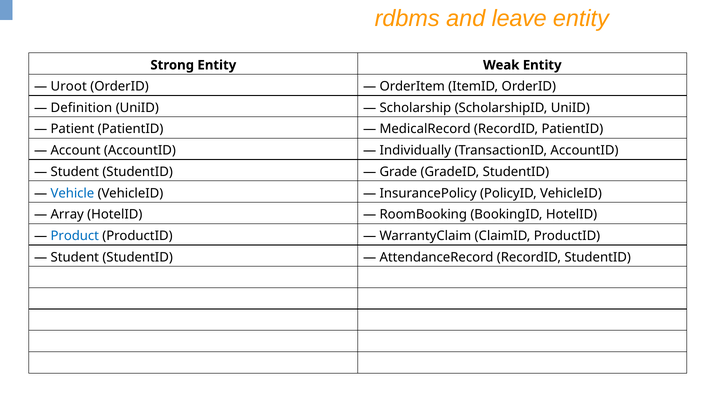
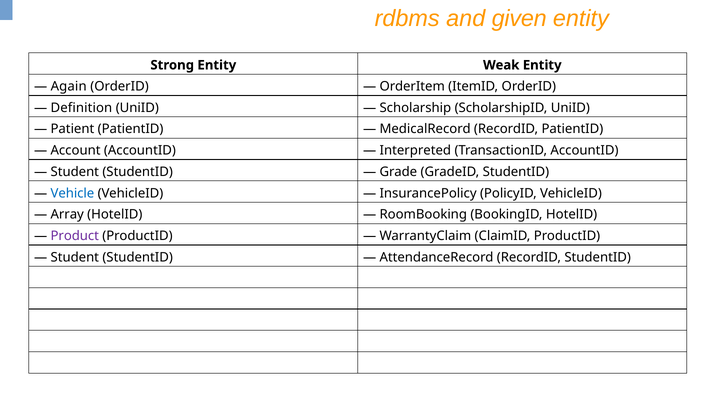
leave: leave -> given (519, 18)
Uroot: Uroot -> Again (69, 86)
Individually: Individually -> Interpreted (415, 150)
Product colour: blue -> purple (75, 236)
